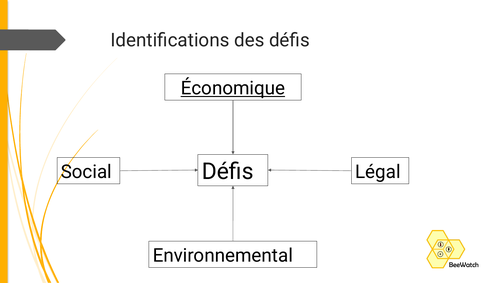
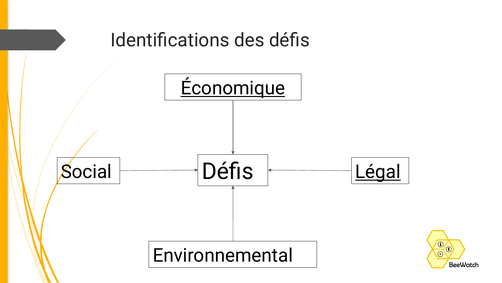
Légal underline: none -> present (378, 172)
